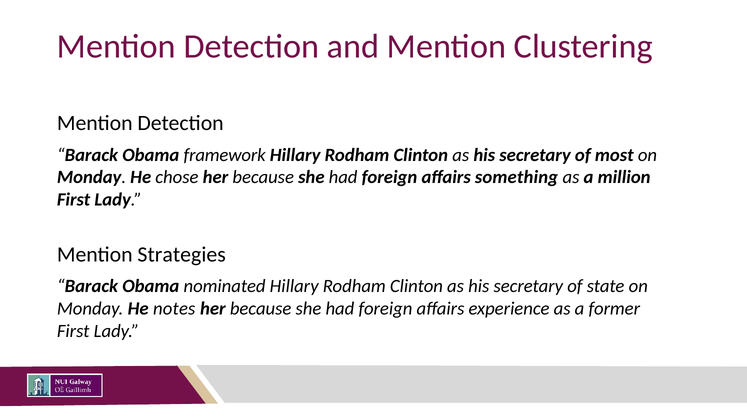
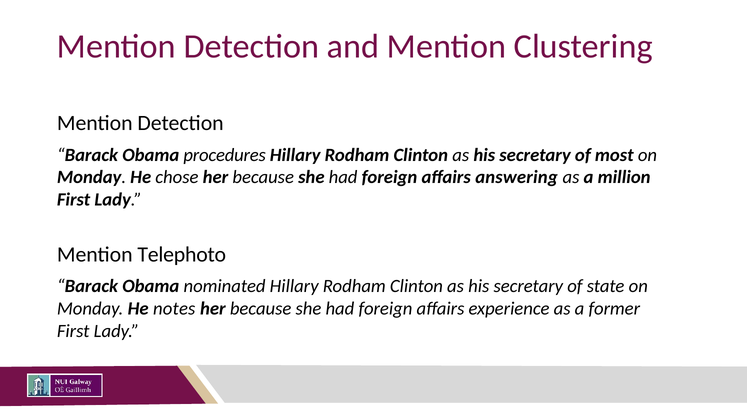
framework: framework -> procedures (225, 155)
something: something -> answering (517, 177)
Strategies: Strategies -> Telephoto (182, 254)
